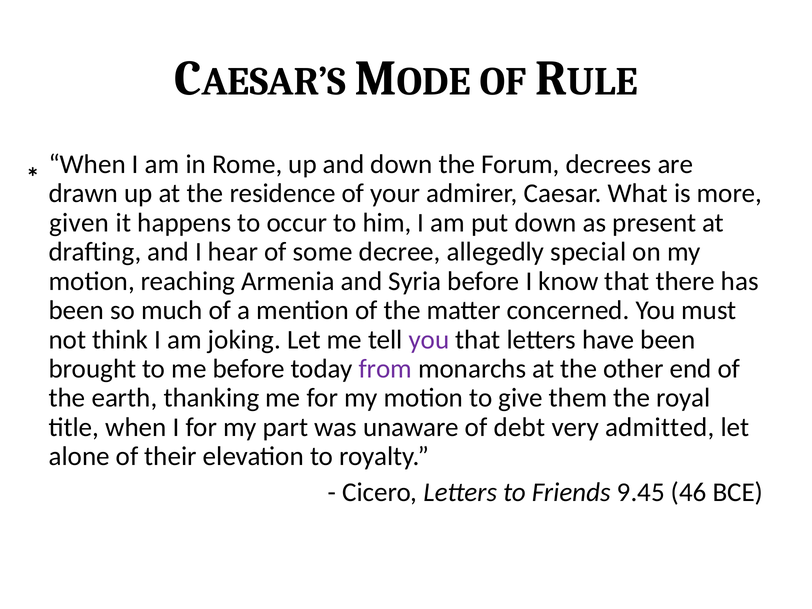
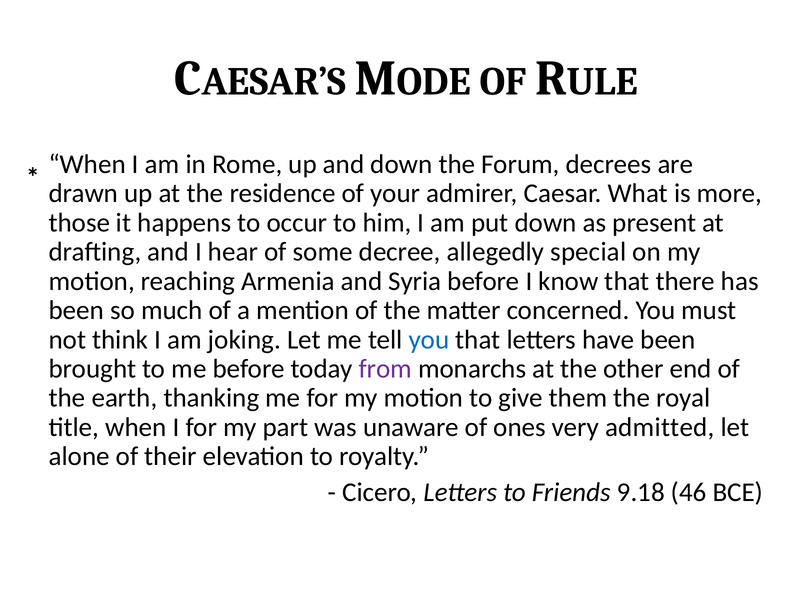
given: given -> those (79, 223)
you colour: purple -> blue (429, 340)
debt: debt -> ones (520, 427)
9.45: 9.45 -> 9.18 (641, 492)
